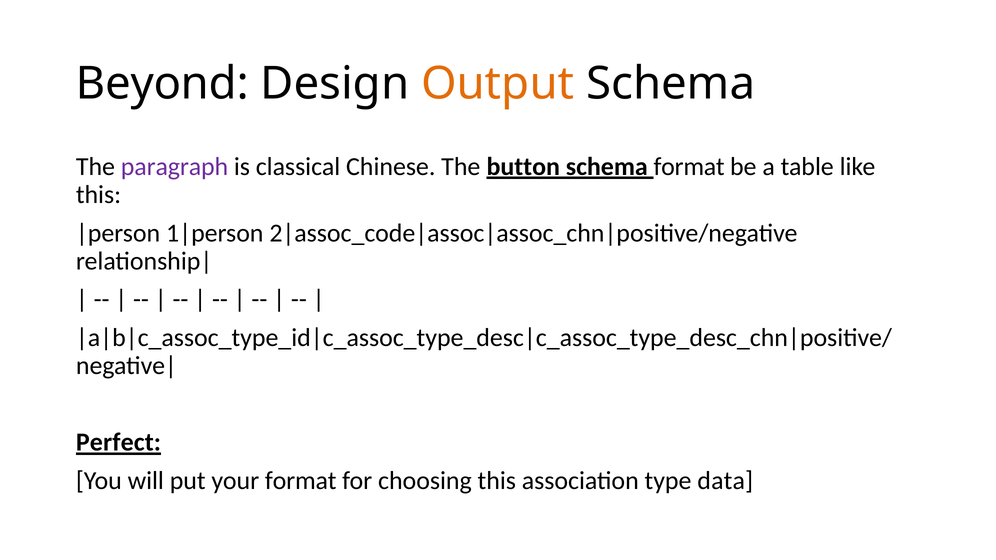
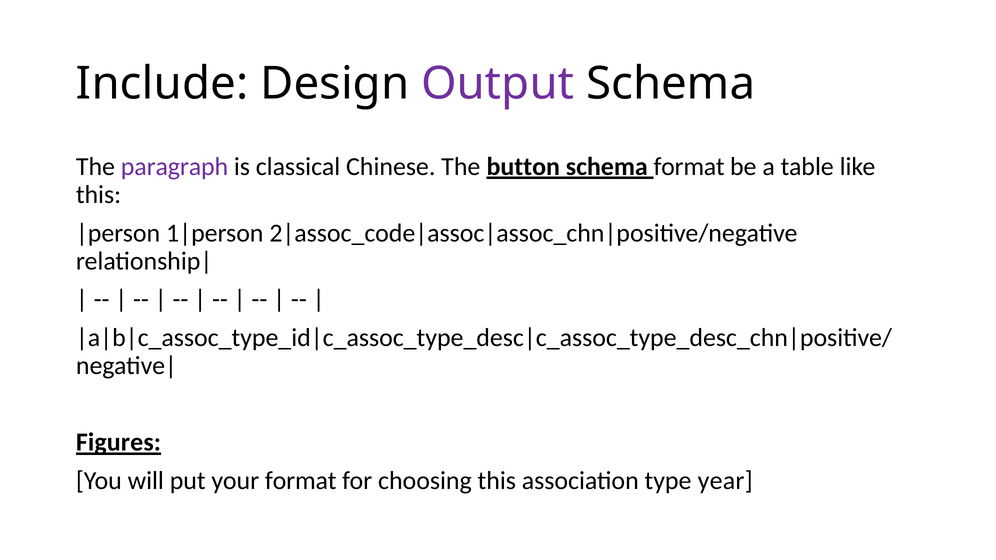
Beyond: Beyond -> Include (162, 84)
Output colour: orange -> purple (498, 84)
Perfect: Perfect -> Figures (118, 443)
data: data -> year (725, 481)
